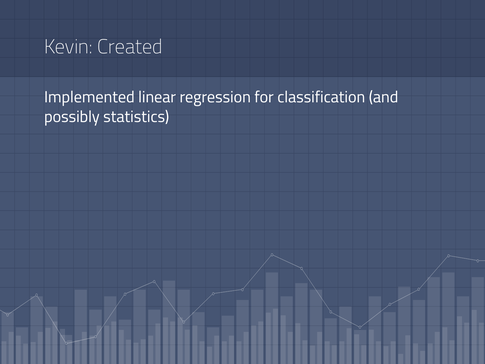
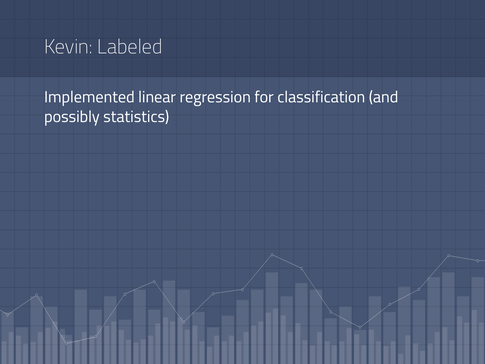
Created: Created -> Labeled (130, 47)
